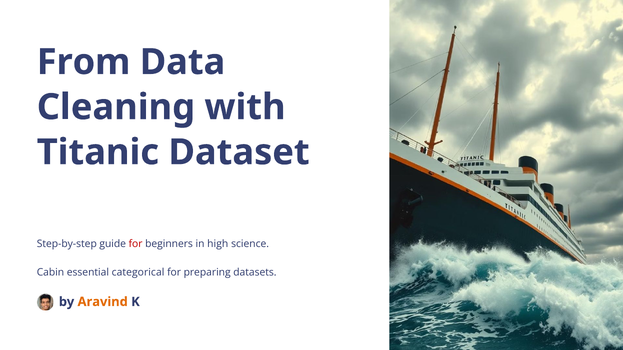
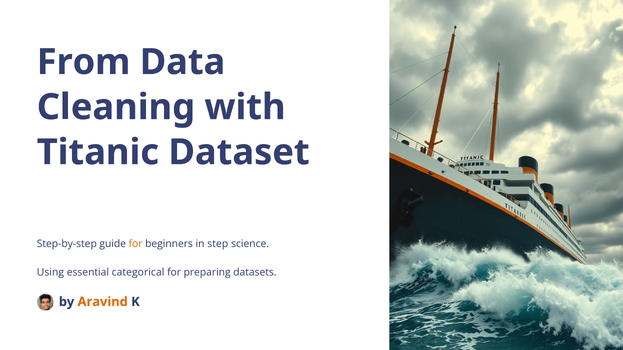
for colour: red -> orange (136, 244)
high: high -> step (218, 244)
Cabin: Cabin -> Using (50, 273)
